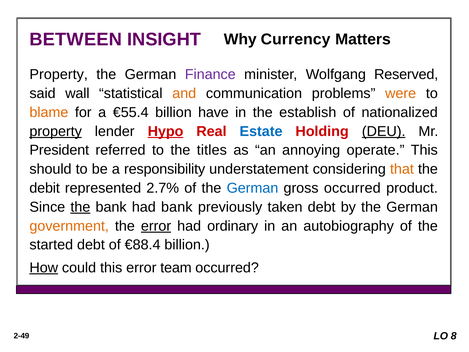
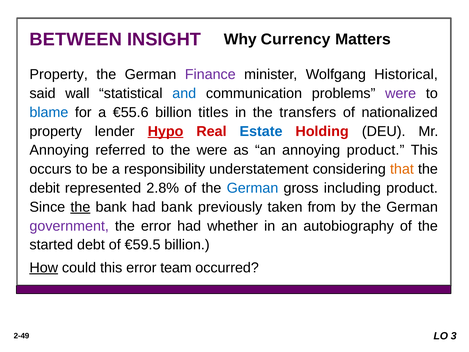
Reserved: Reserved -> Historical (406, 75)
and colour: orange -> blue (184, 93)
were colour: orange -> purple (401, 93)
blame colour: orange -> blue (49, 112)
€55.4: €55.4 -> €55.6 (131, 112)
have: have -> titles (213, 112)
establish: establish -> transfers (308, 112)
property underline: present -> none (56, 131)
DEU underline: present -> none (384, 131)
President: President -> Annoying (59, 150)
the titles: titles -> were (212, 150)
annoying operate: operate -> product (376, 150)
should: should -> occurs (50, 169)
2.7%: 2.7% -> 2.8% (163, 188)
gross occurred: occurred -> including (352, 188)
taken debt: debt -> from (322, 207)
government colour: orange -> purple (69, 226)
error underline: present -> none (156, 226)
ordinary: ordinary -> whether (233, 226)
€88.4: €88.4 -> €59.5 (143, 245)
8: 8 -> 3 (454, 336)
